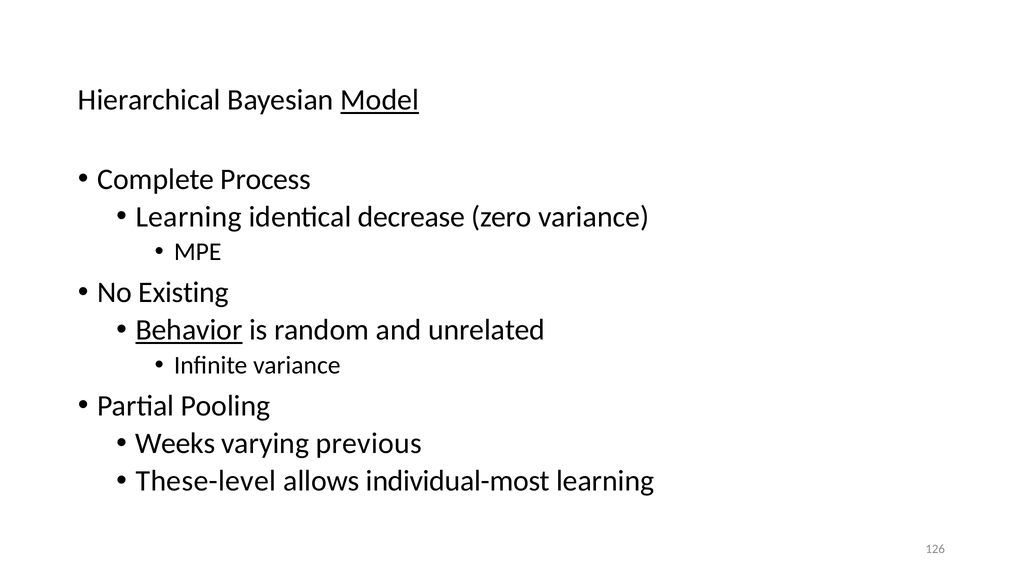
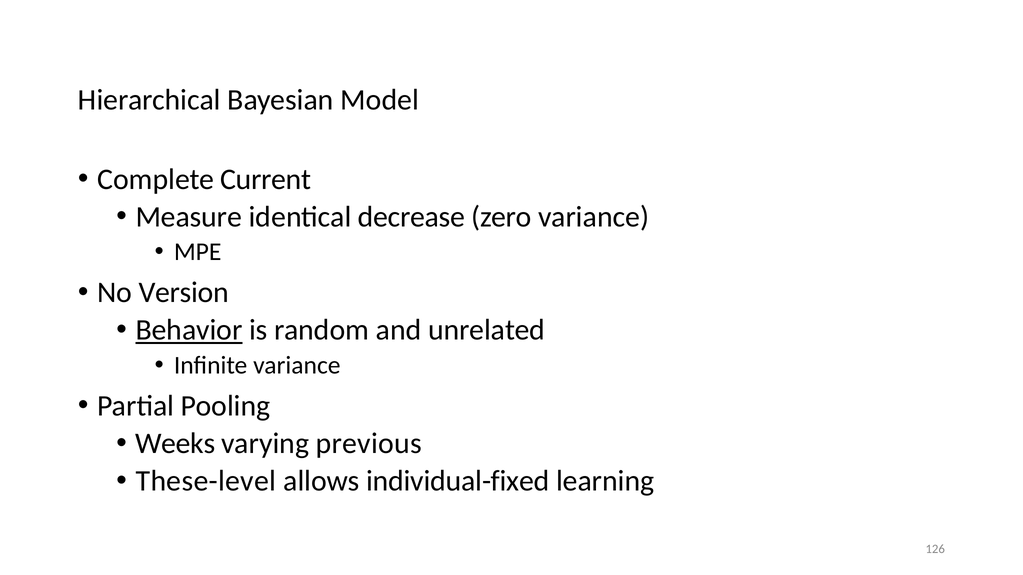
Model underline: present -> none (380, 100)
Process: Process -> Current (266, 179)
Learning: Learning -> Measure (189, 217)
Existing: Existing -> Version (184, 293)
individual-most: individual-most -> individual-fixed (458, 481)
